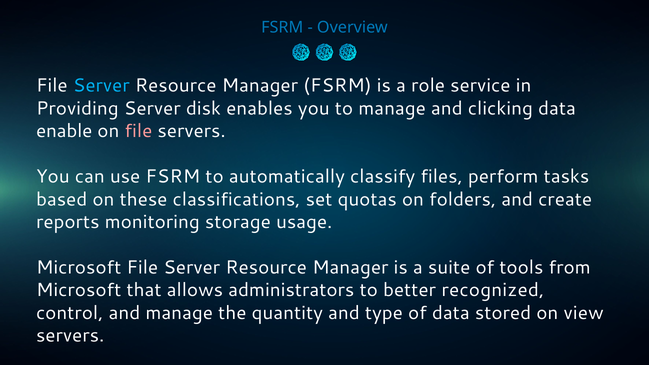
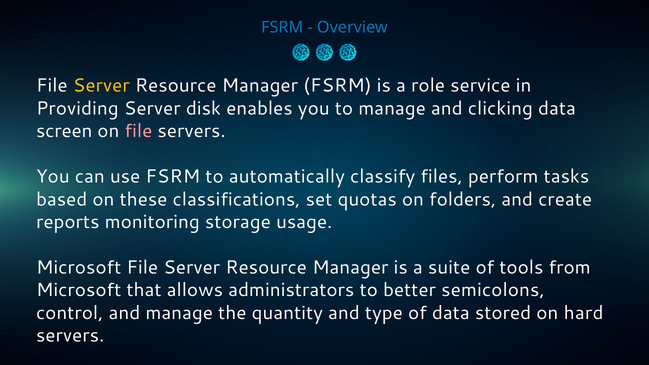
Server colour: light blue -> yellow (101, 86)
enable: enable -> screen (64, 131)
recognized: recognized -> semicolons (493, 290)
view: view -> hard (584, 313)
